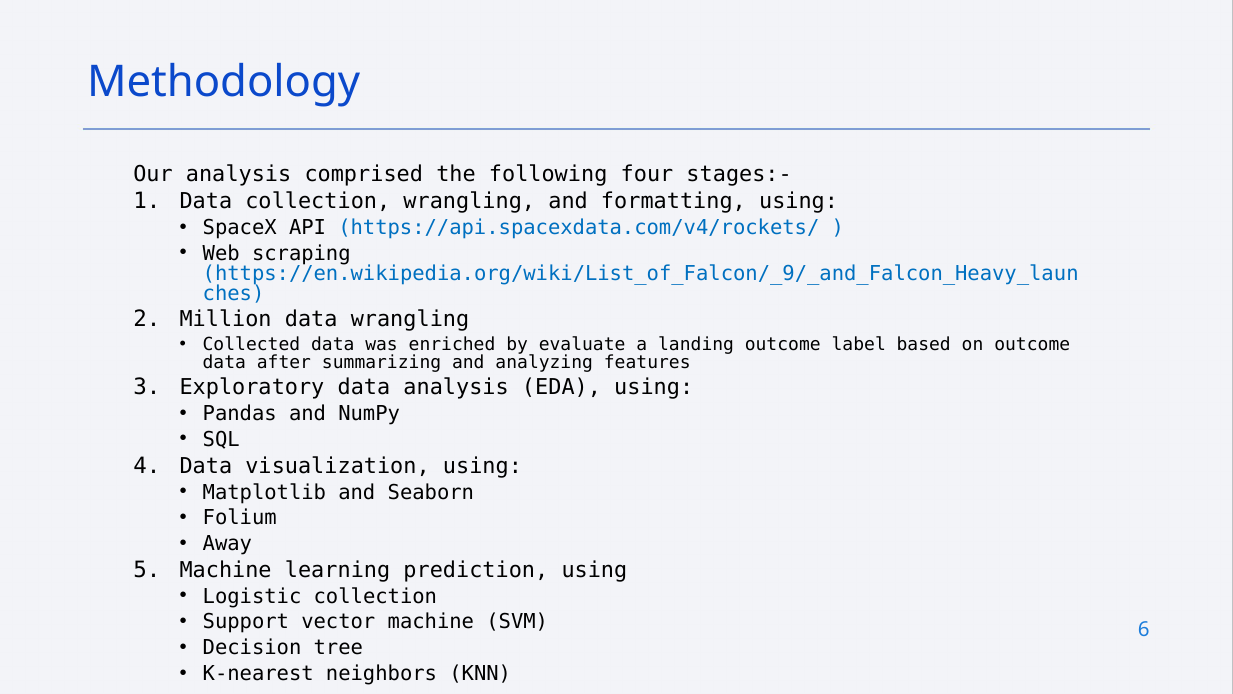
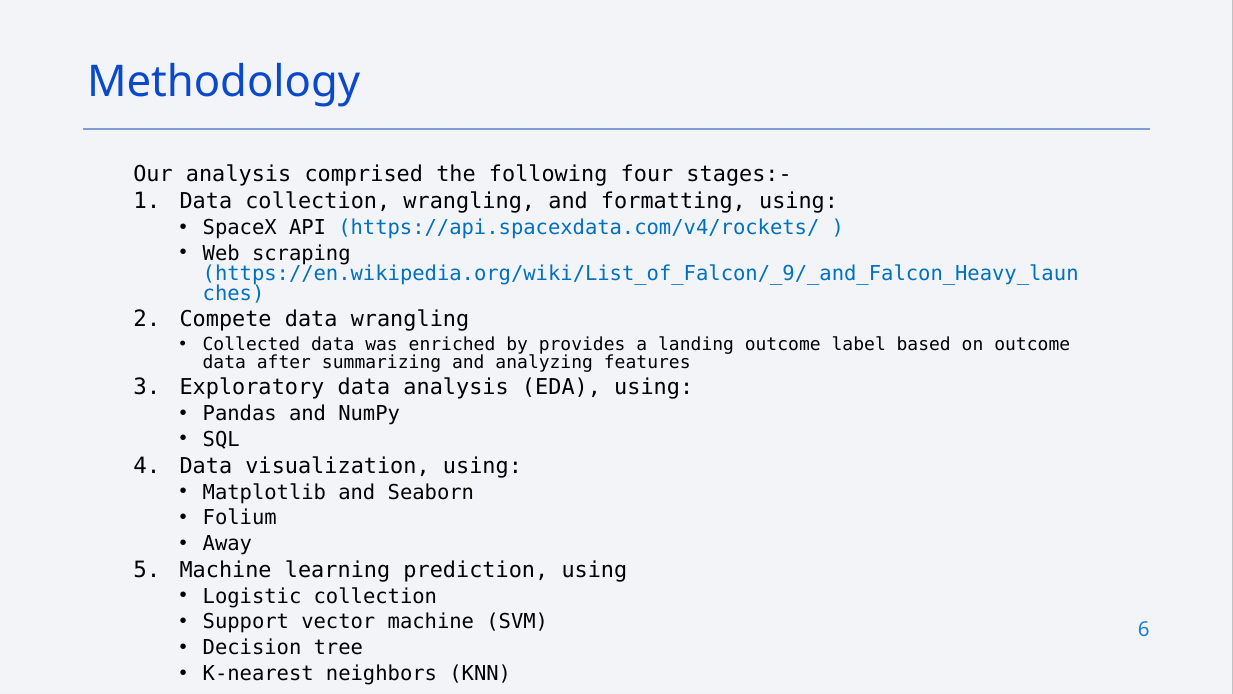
Million: Million -> Compete (226, 320)
evaluate: evaluate -> provides (582, 345)
